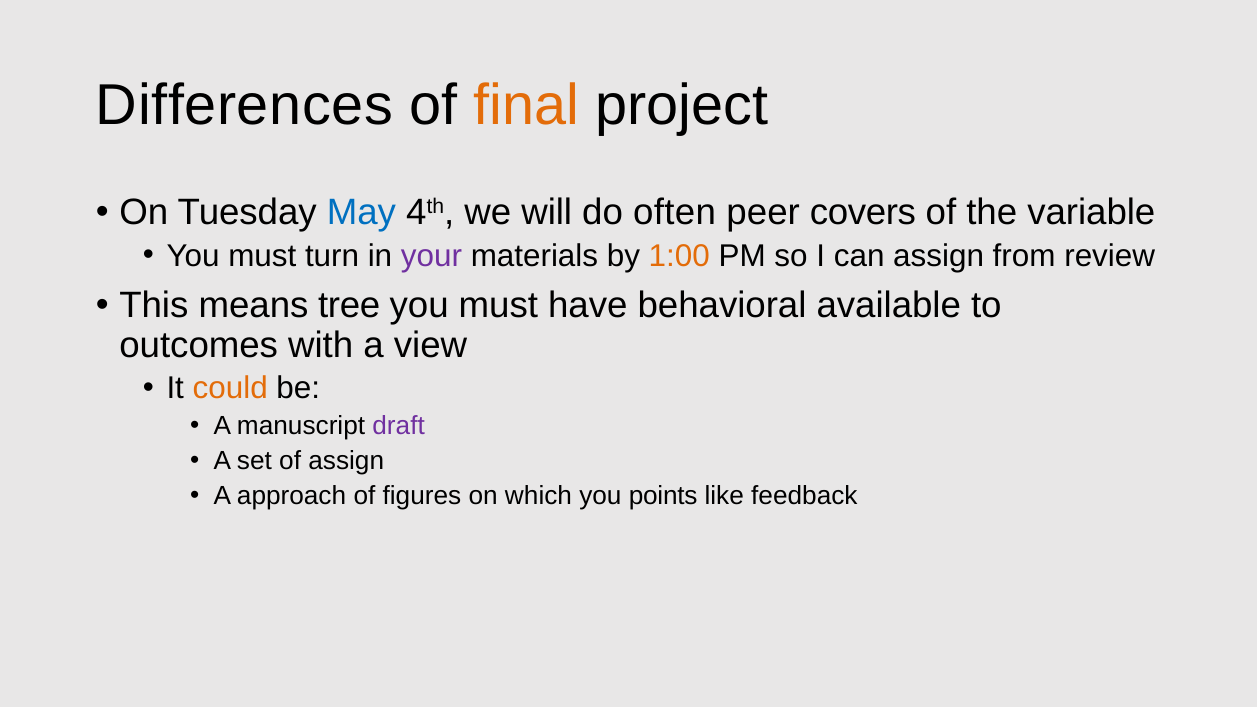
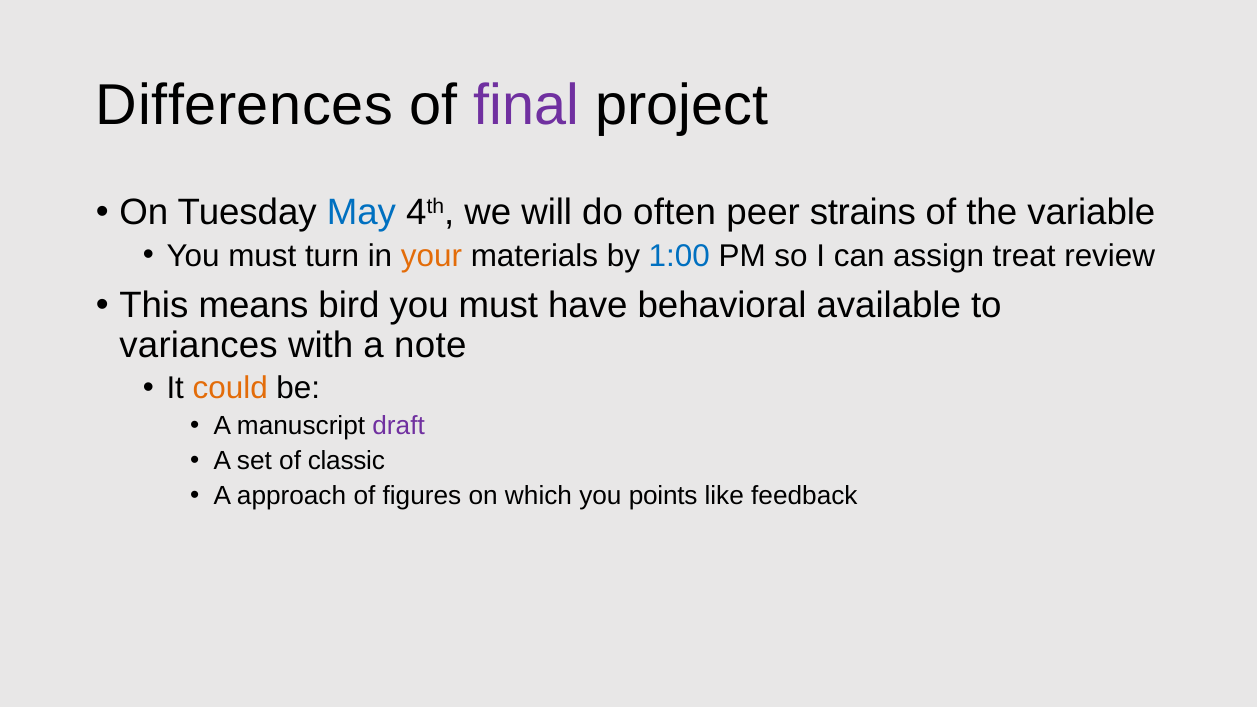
final colour: orange -> purple (526, 106)
covers: covers -> strains (863, 213)
your colour: purple -> orange (432, 256)
1:00 colour: orange -> blue (679, 256)
from: from -> treat (1024, 256)
tree: tree -> bird (349, 306)
outcomes: outcomes -> variances (199, 345)
view: view -> note (430, 345)
of assign: assign -> classic (346, 461)
